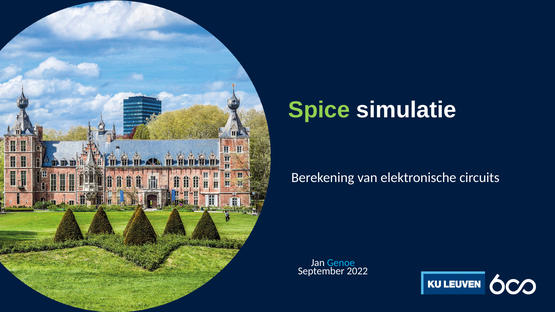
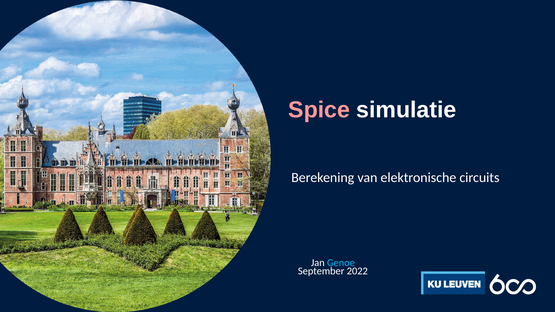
Spice colour: light green -> pink (319, 110)
